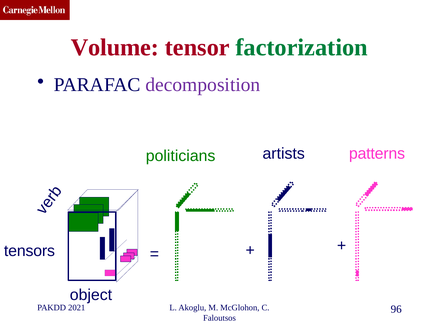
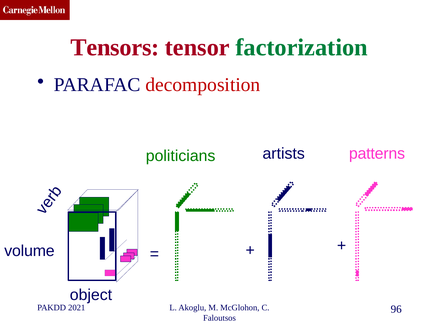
Volume: Volume -> Tensors (115, 47)
decomposition colour: purple -> red (203, 85)
tensors: tensors -> volume (29, 251)
